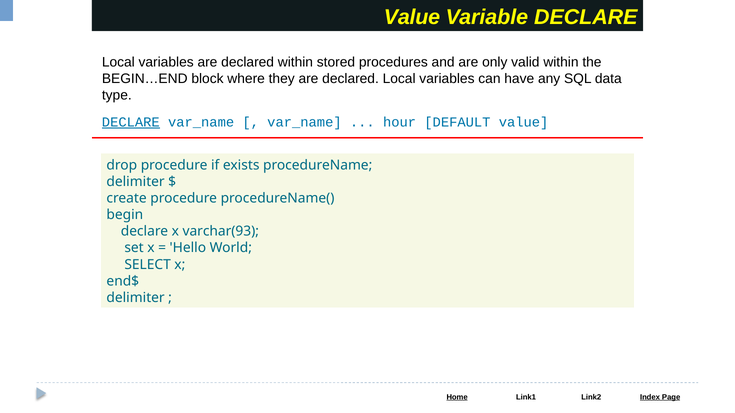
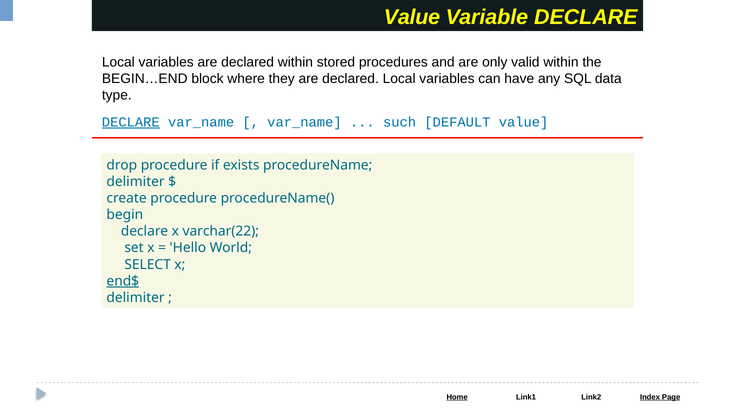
hour: hour -> such (400, 122)
varchar(93: varchar(93 -> varchar(22 (221, 232)
end$ underline: none -> present (123, 281)
